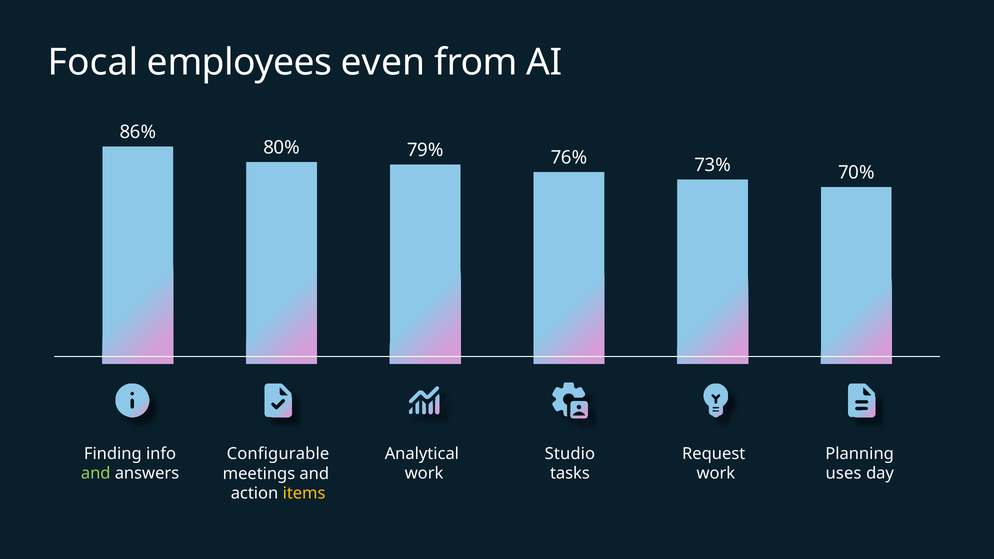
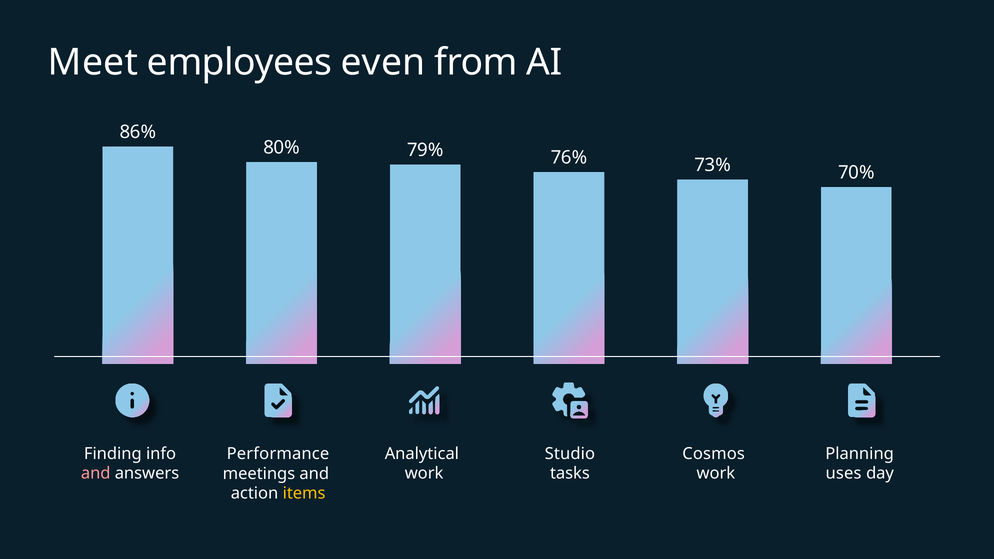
Focal: Focal -> Meet (93, 62)
Request: Request -> Cosmos (714, 454)
Configurable: Configurable -> Performance (278, 454)
and colour: light green -> pink (96, 474)
